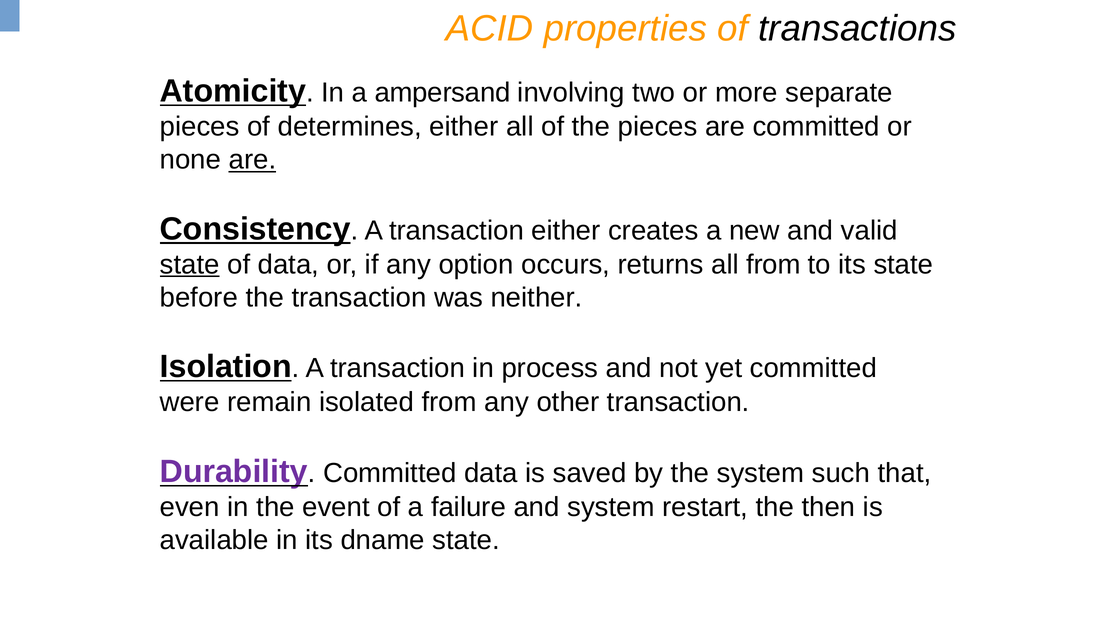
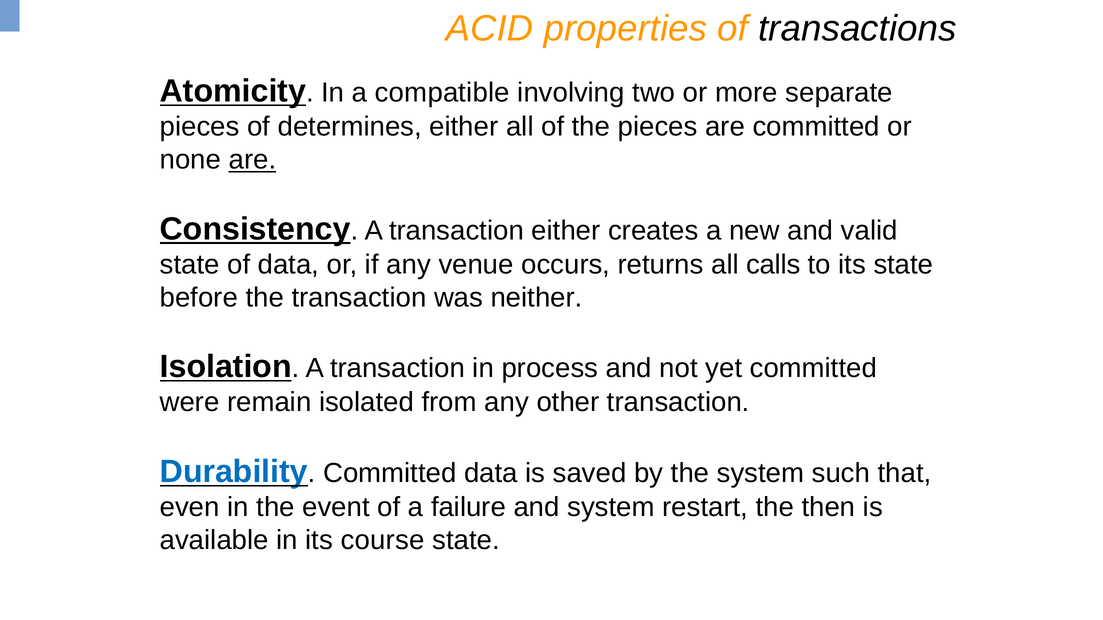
ampersand: ampersand -> compatible (442, 93)
state underline: present -> none (190, 265)
option: option -> venue (476, 265)
all from: from -> calls (773, 265)
Durability colour: purple -> blue (234, 472)
dname: dname -> course (383, 541)
